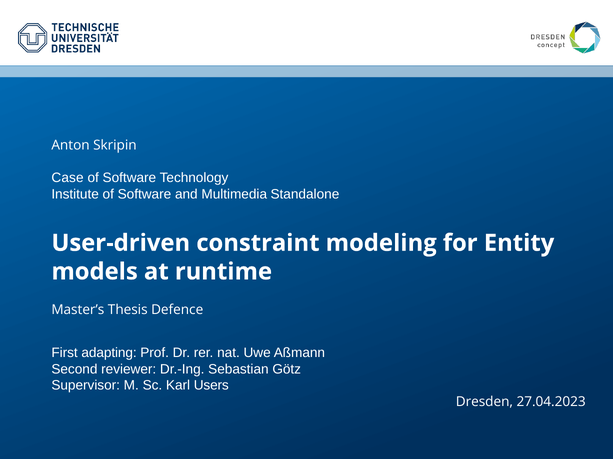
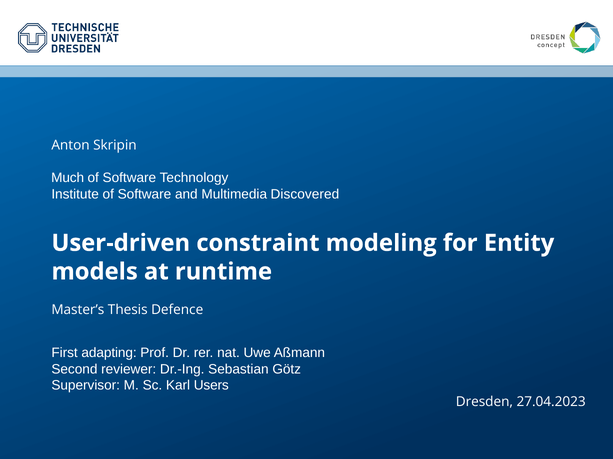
Case: Case -> Much (68, 178)
Standalone: Standalone -> Discovered (305, 194)
